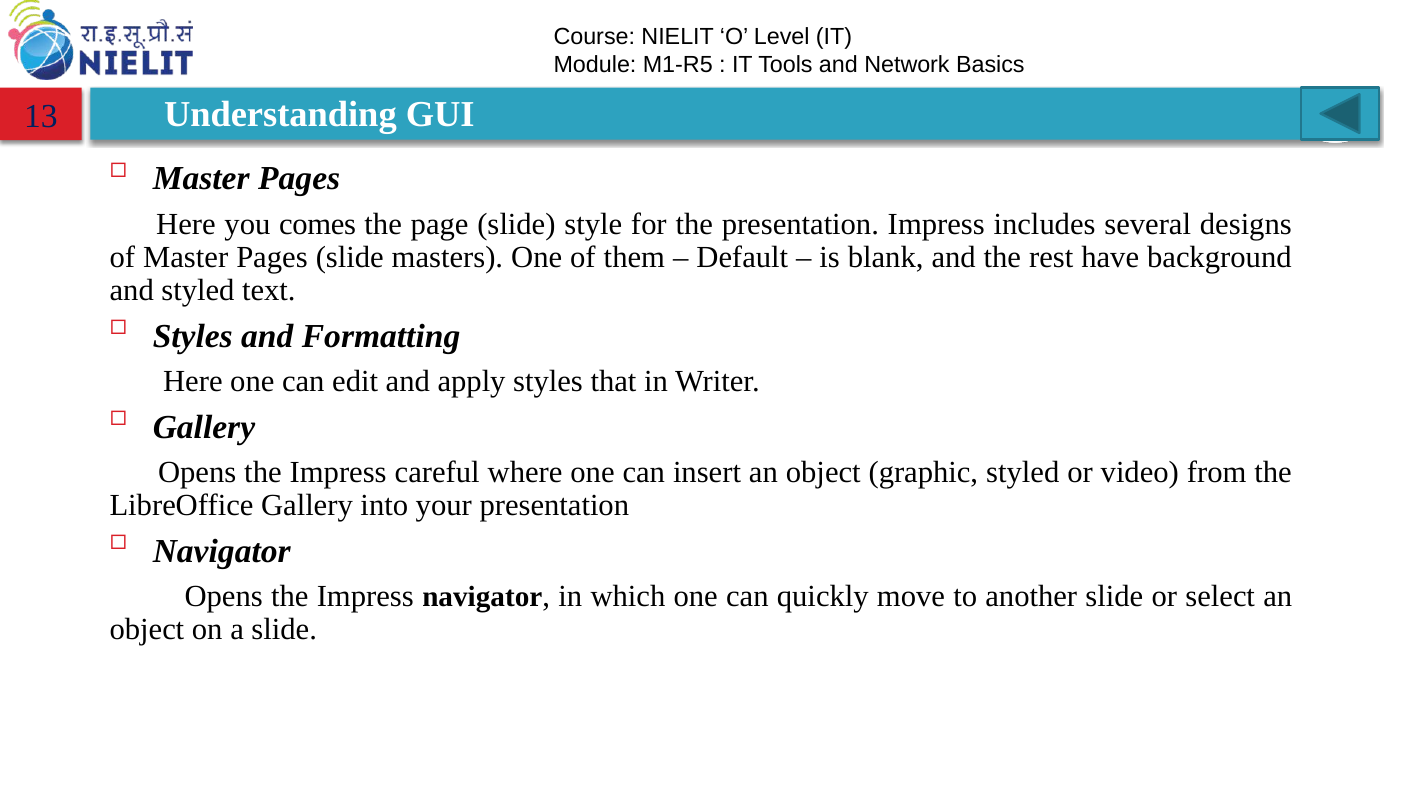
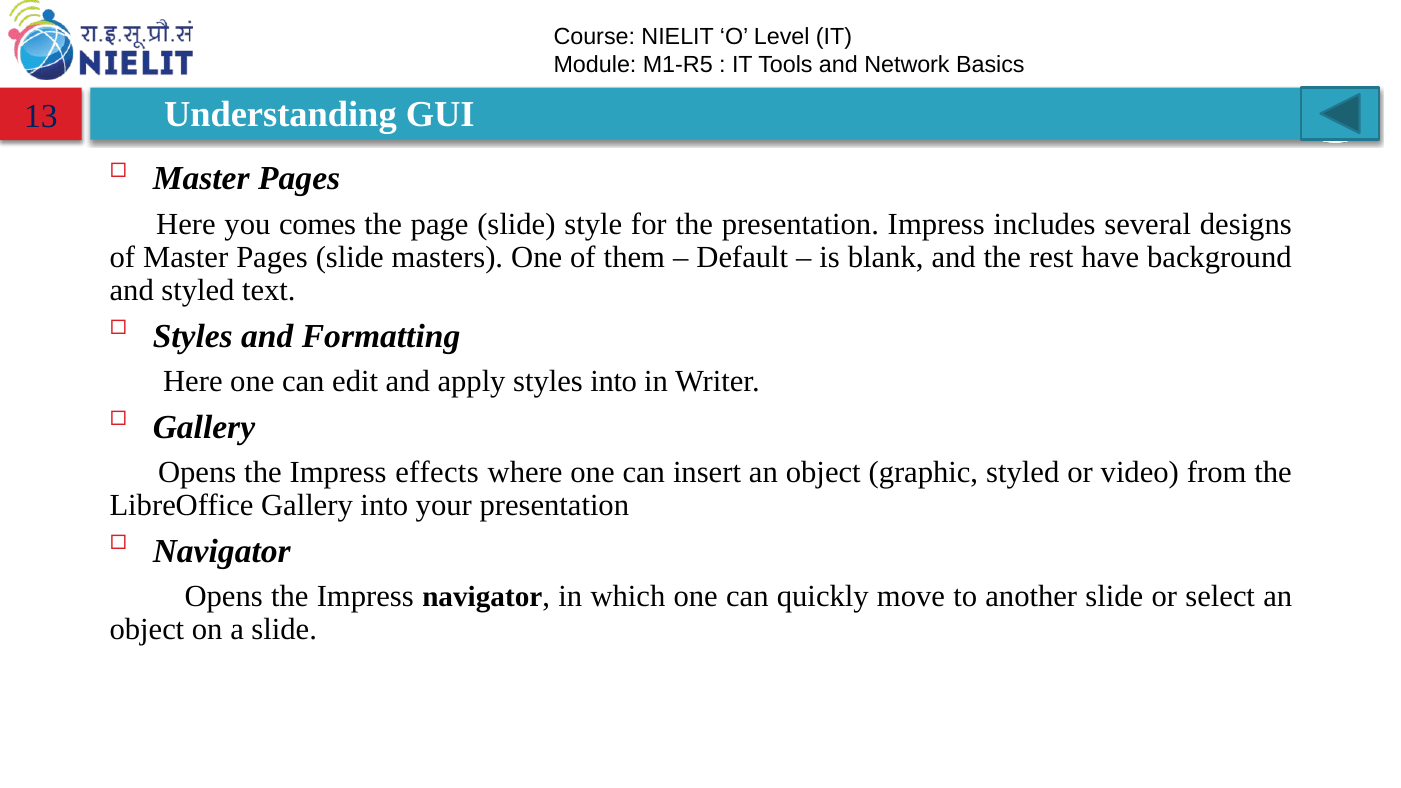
styles that: that -> into (614, 381)
careful: careful -> effects (437, 472)
